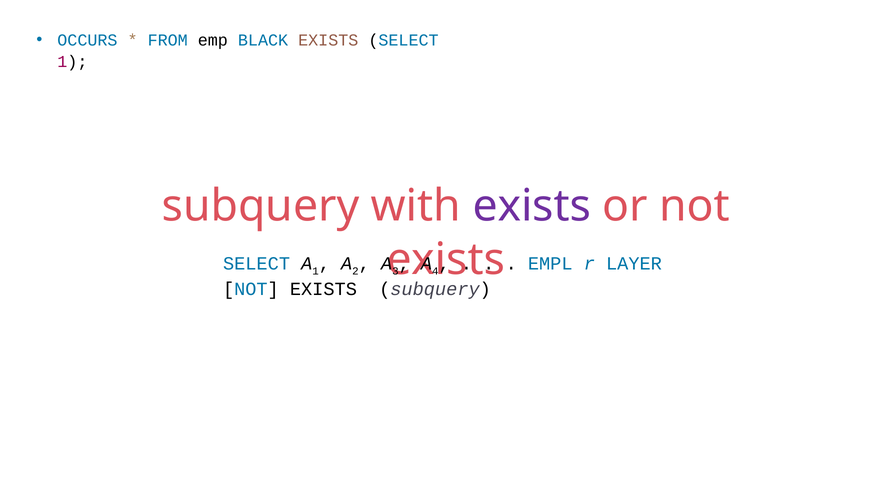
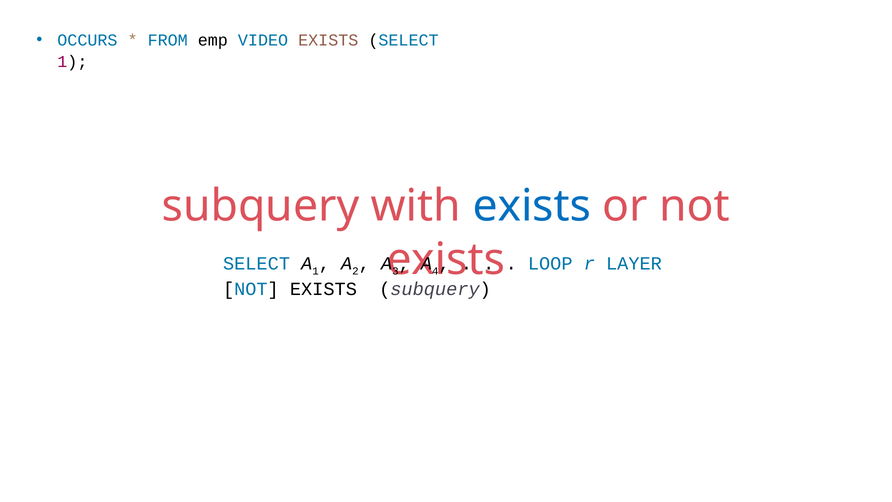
BLACK: BLACK -> VIDEO (263, 40)
exists colour: purple -> blue (532, 206)
EMPL: EMPL -> LOOP (550, 264)
